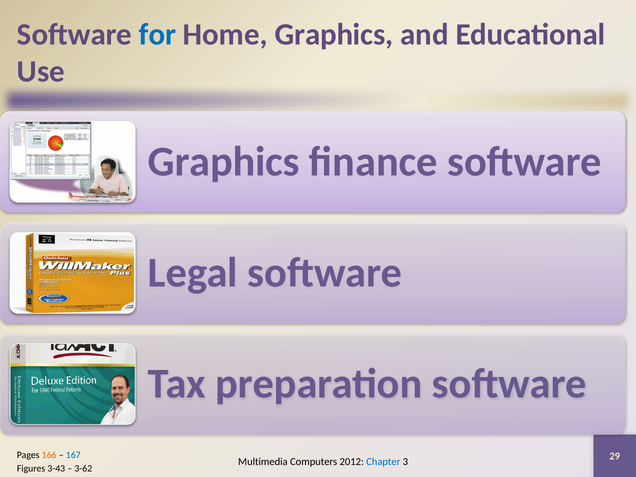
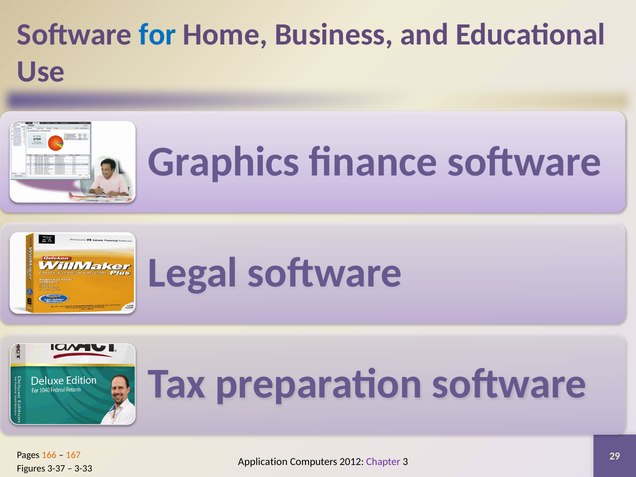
Home Graphics: Graphics -> Business (334, 34)
167 colour: blue -> orange (73, 455)
Multimedia: Multimedia -> Application (263, 462)
Chapter colour: blue -> purple (383, 462)
3-43: 3-43 -> 3-37 (56, 469)
3-62: 3-62 -> 3-33 (83, 469)
